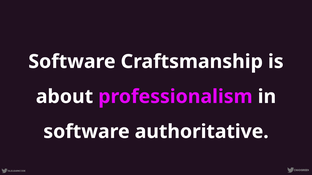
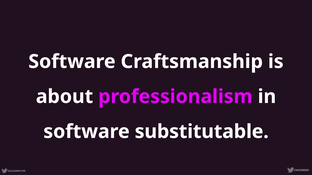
authoritative: authoritative -> substitutable (202, 132)
